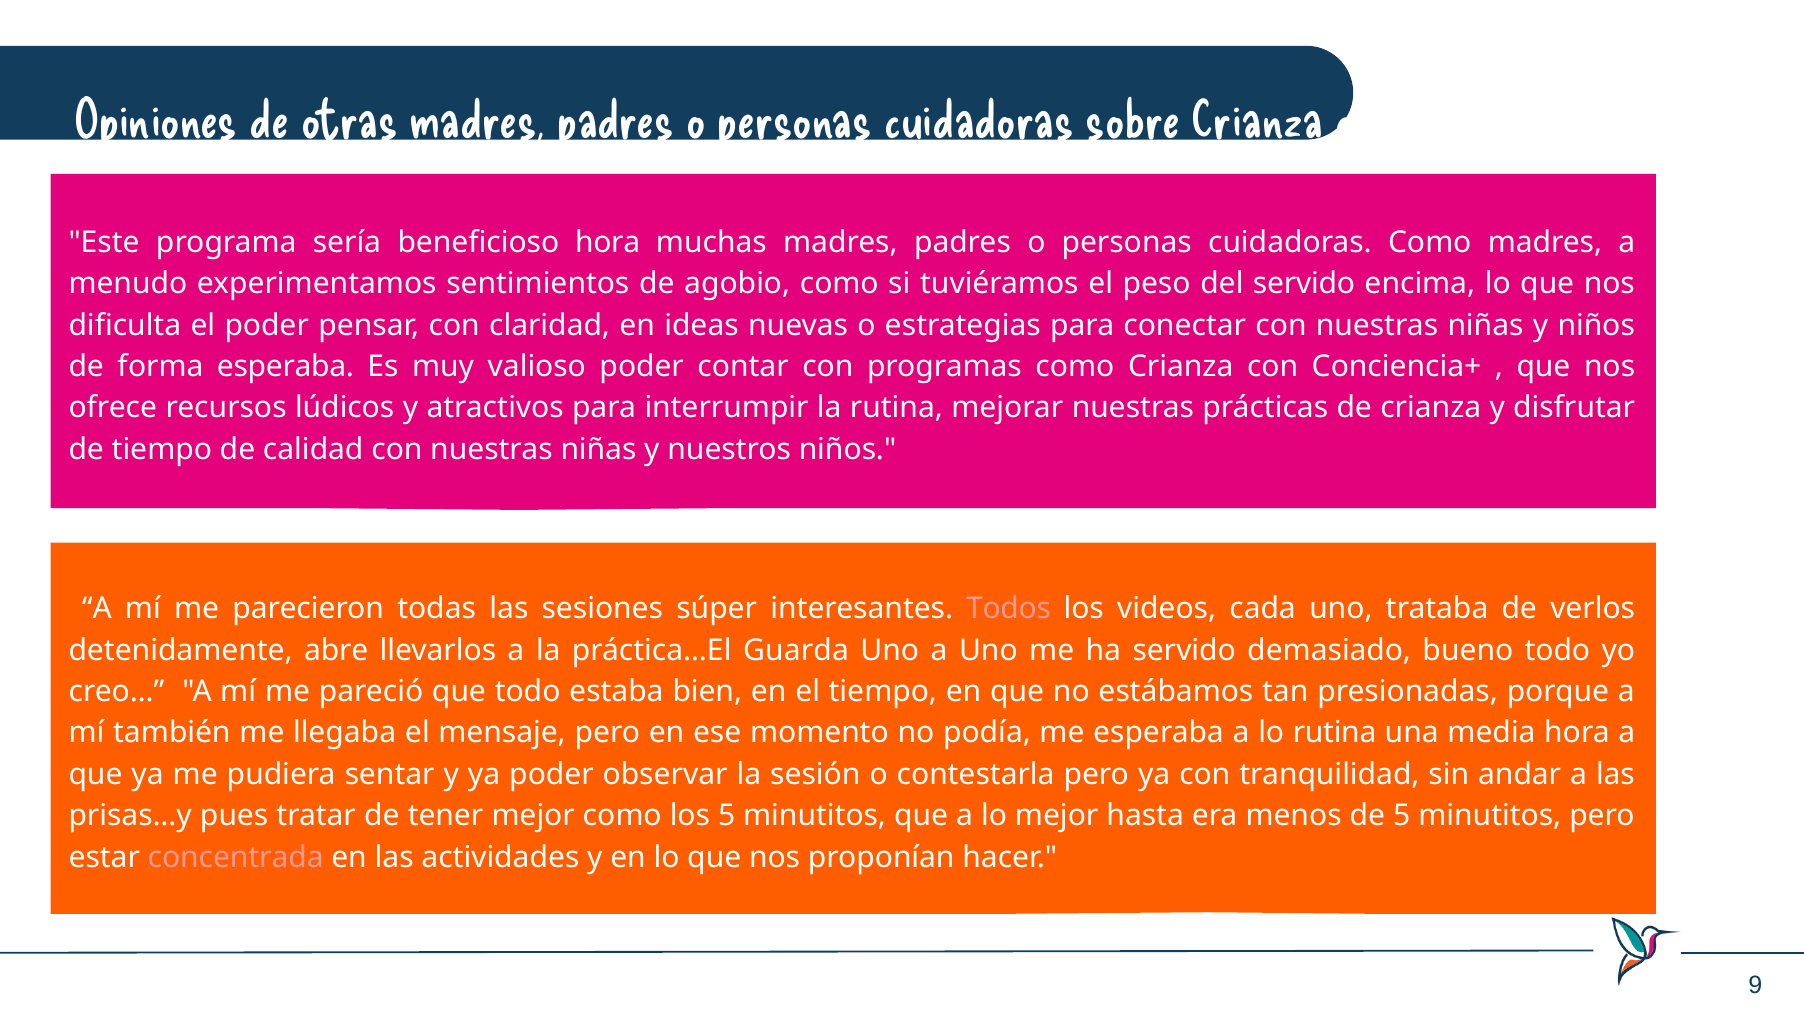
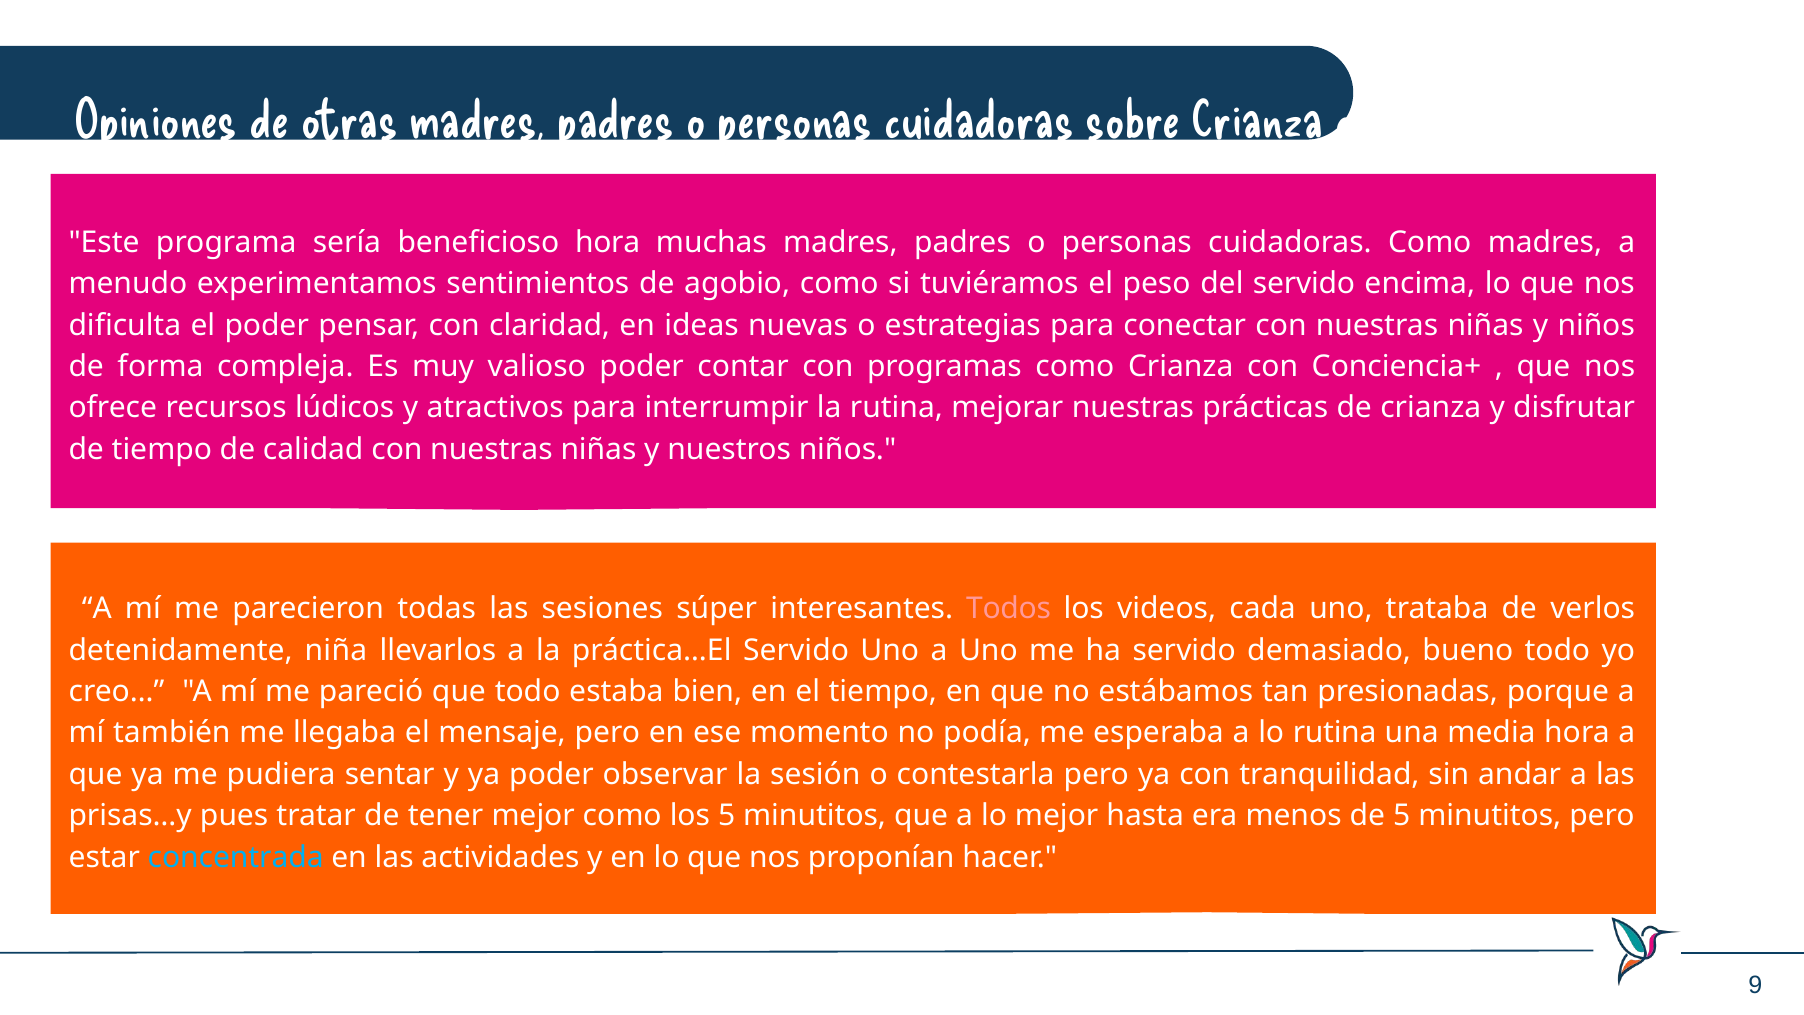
forma esperaba: esperaba -> compleja (285, 367)
abre: abre -> niña (336, 650)
práctica…El Guarda: Guarda -> Servido (796, 650)
concentrada colour: pink -> light blue (236, 857)
